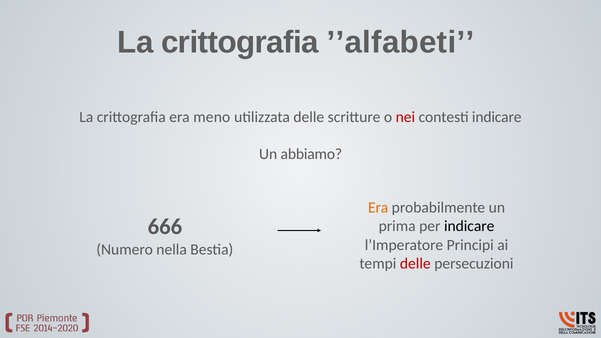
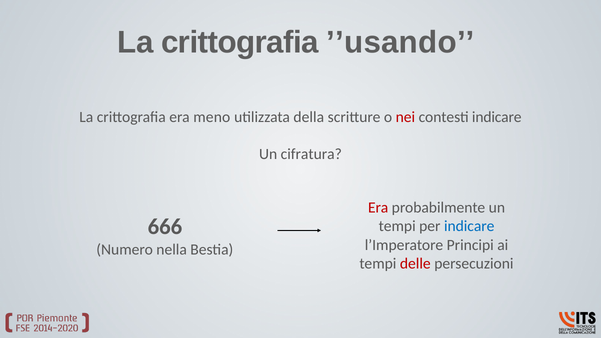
’’alfabeti: ’’alfabeti -> ’’usando (400, 43)
utilizzata delle: delle -> della (309, 117)
abbiamo: abbiamo -> cifratura (311, 154)
Era colour: orange -> red (378, 208)
prima: prima -> tempi (397, 226)
indicare colour: black -> blue (469, 226)
